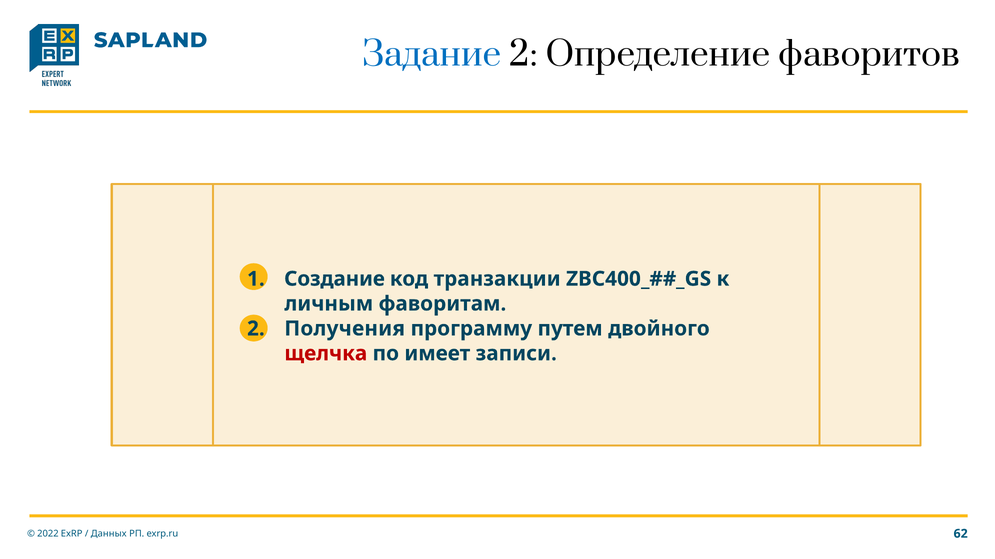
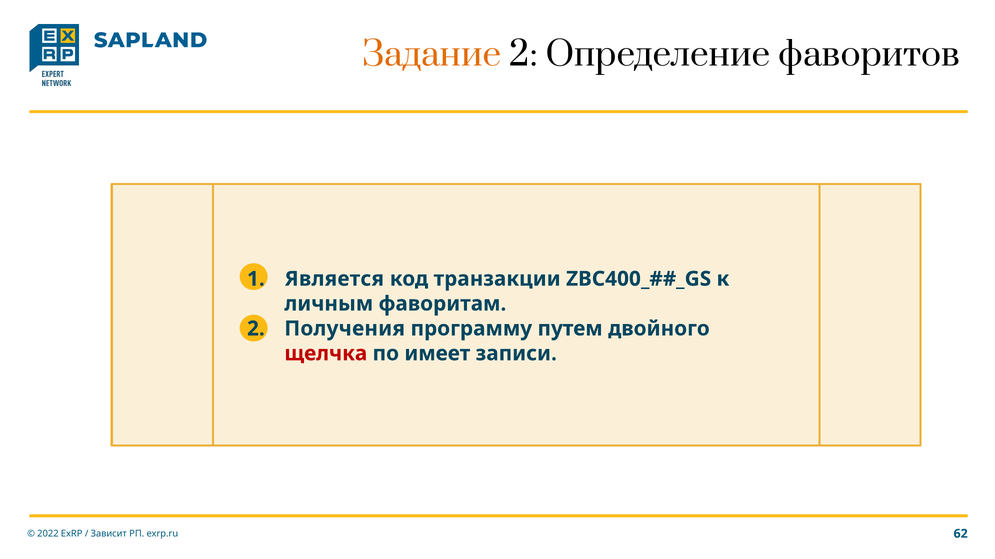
Задание colour: blue -> orange (432, 55)
Создание: Создание -> Является (334, 279)
Данных: Данных -> Зависит (109, 534)
